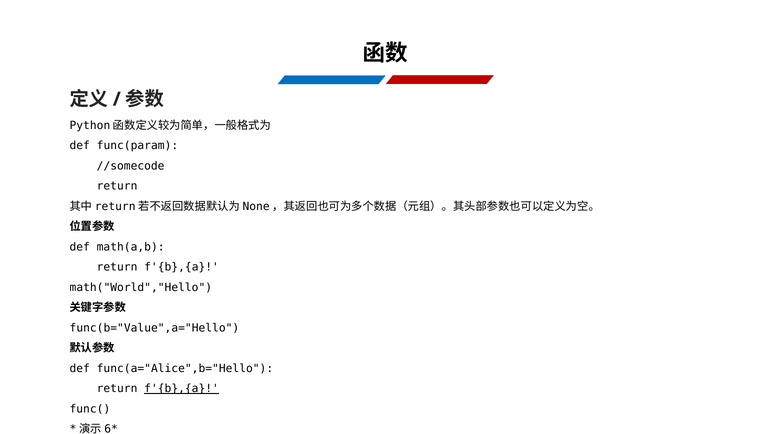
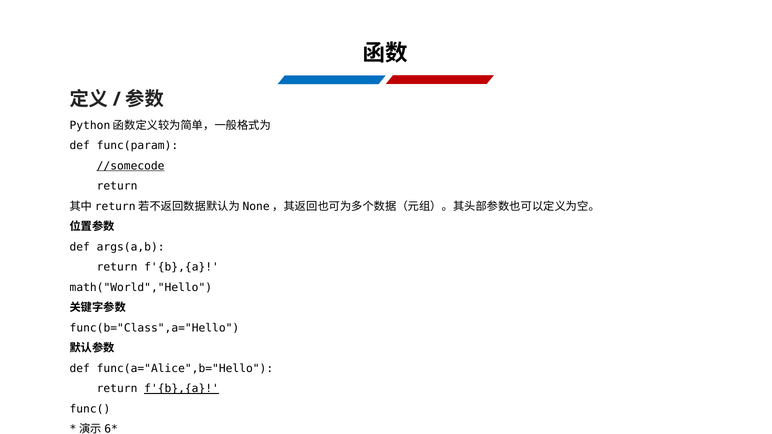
//somecode underline: none -> present (131, 166)
math(a,b: math(a,b -> args(a,b (131, 247)
func(b="Value",a="Hello: func(b="Value",a="Hello -> func(b="Class",a="Hello (154, 328)
